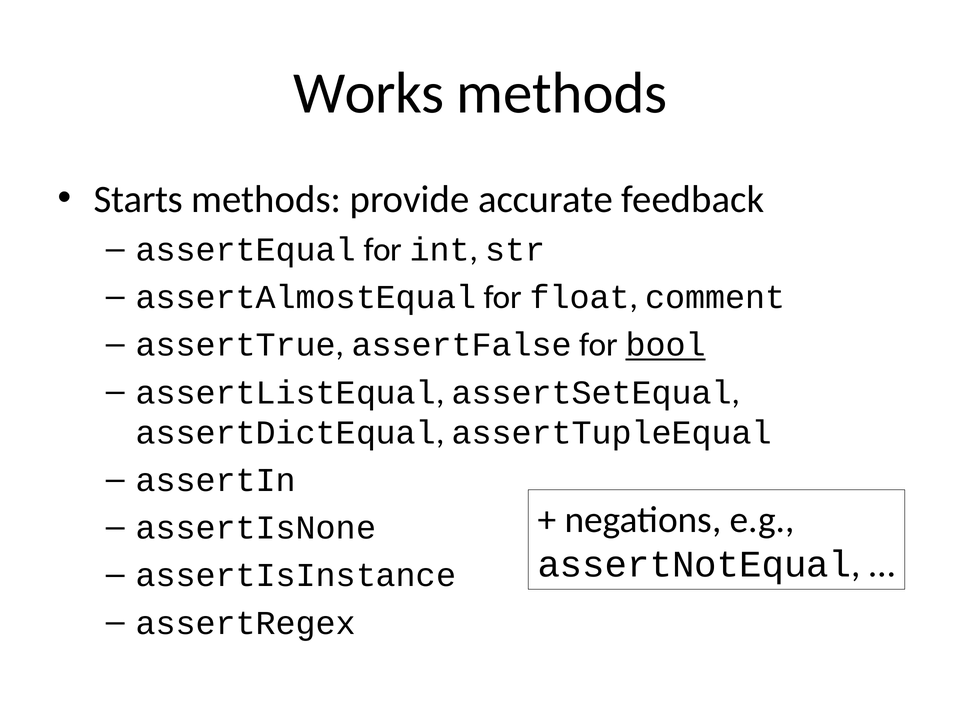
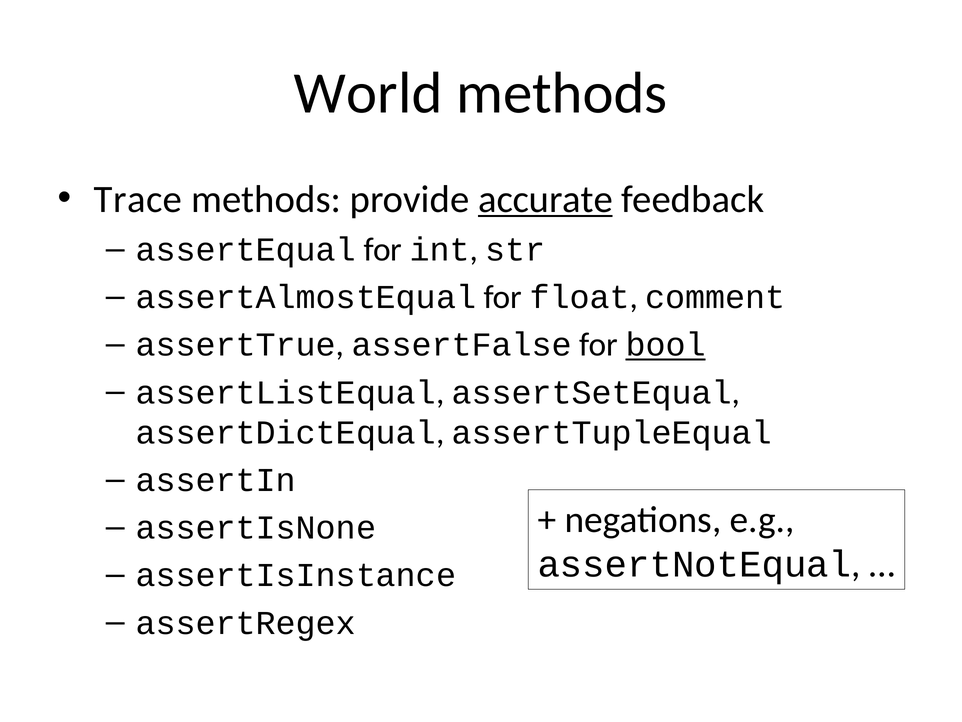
Works: Works -> World (368, 93)
Starts: Starts -> Trace (138, 199)
accurate underline: none -> present (545, 199)
